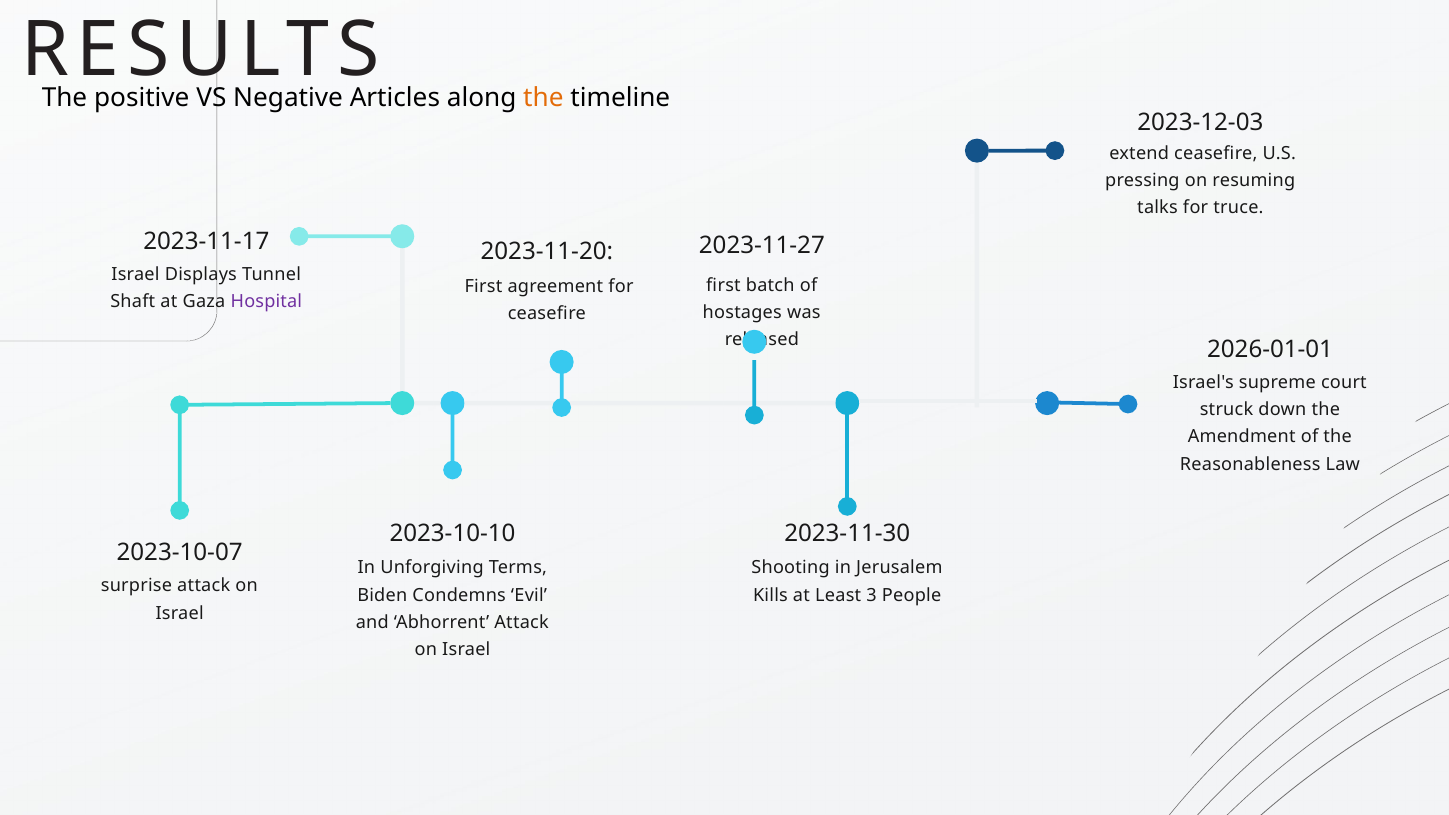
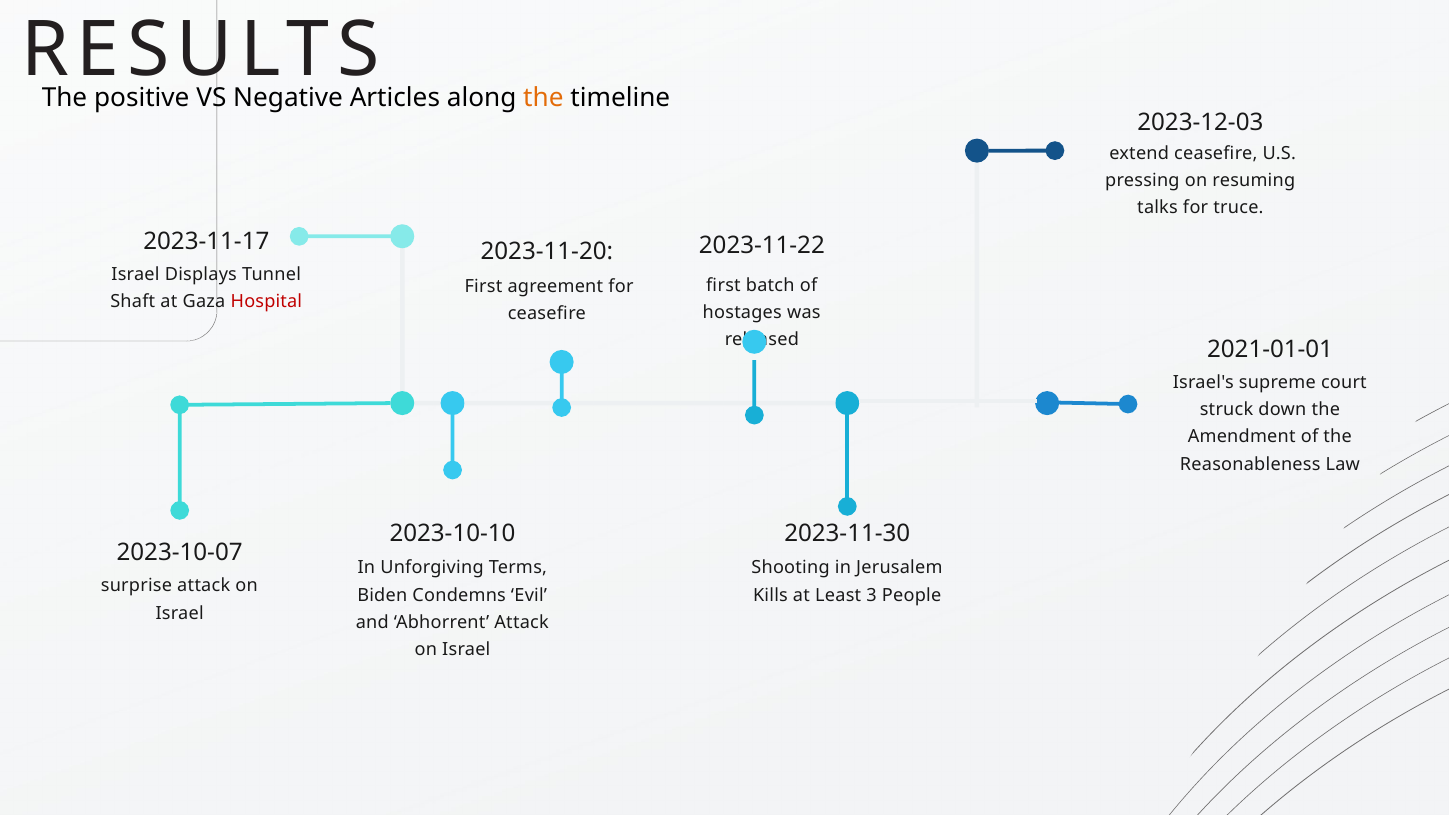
2023-11-27: 2023-11-27 -> 2023-11-22 (762, 245)
Hospital colour: purple -> red (266, 301)
2026-01-01: 2026-01-01 -> 2021-01-01 (1270, 350)
